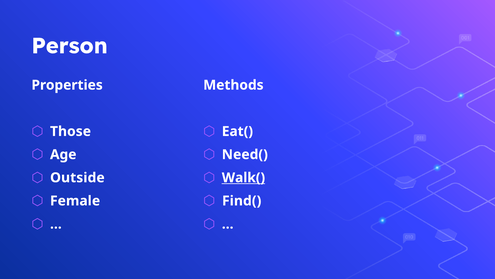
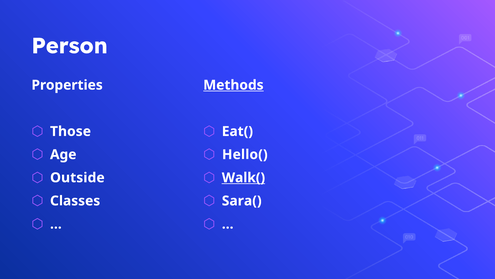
Methods underline: none -> present (233, 85)
Need(: Need( -> Hello( (245, 154)
Female: Female -> Classes (75, 200)
Find(: Find( -> Sara( (242, 200)
